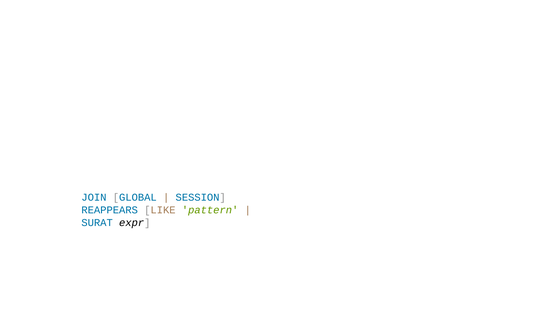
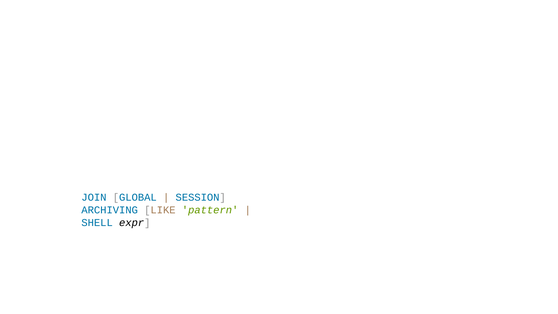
REAPPEARS: REAPPEARS -> ARCHIVING (110, 210)
SURAT: SURAT -> SHELL (97, 223)
